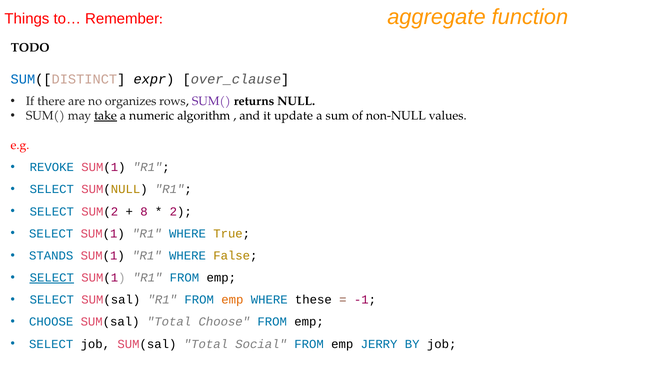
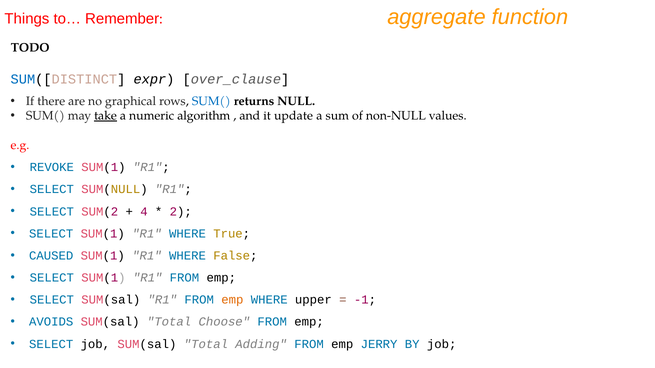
organizes: organizes -> graphical (131, 101)
SUM( colour: purple -> blue (211, 101)
8: 8 -> 4 (144, 212)
STANDS: STANDS -> CAUSED (51, 256)
SELECT underline: present -> none (52, 278)
these: these -> upper (313, 300)
CHOOSE: CHOOSE -> AVOIDS (51, 322)
Social: Social -> Adding (261, 344)
